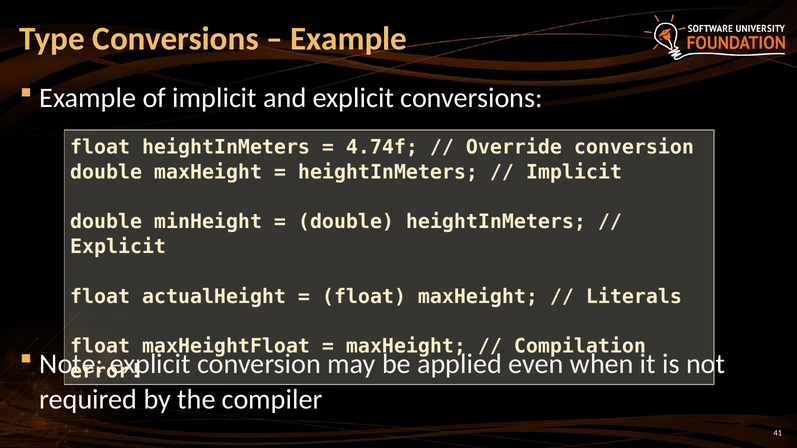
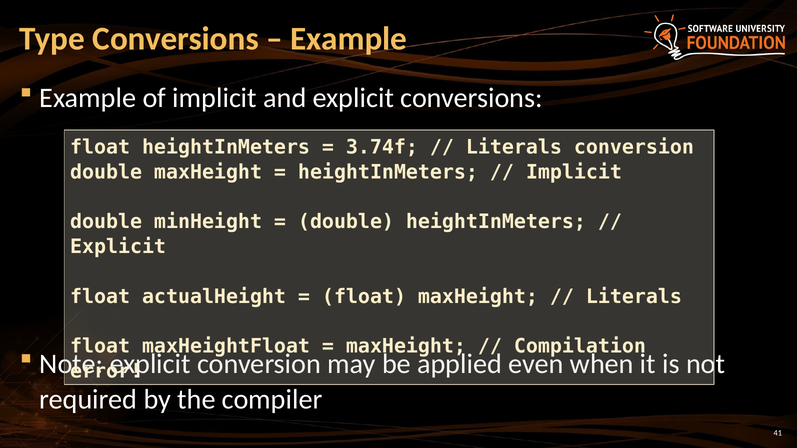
4.74f: 4.74f -> 3.74f (382, 147)
Override: Override -> Literals (514, 147)
